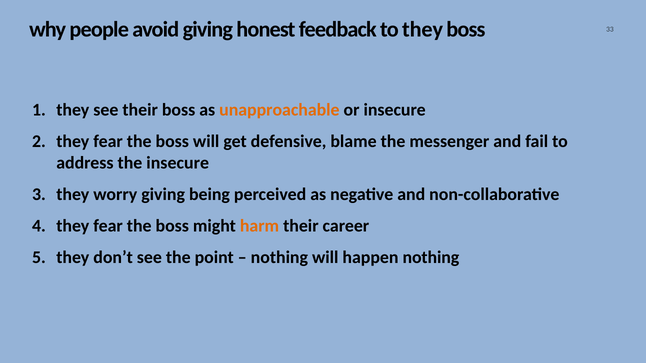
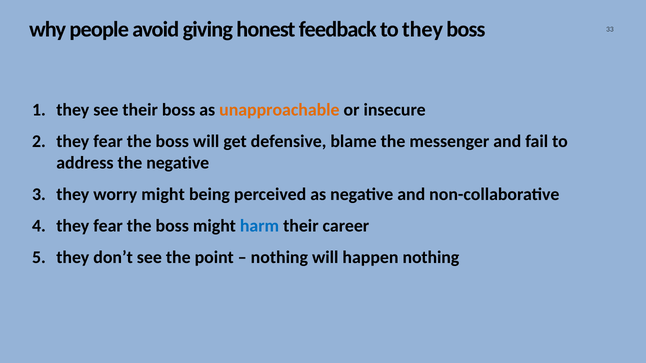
the insecure: insecure -> negative (178, 163)
worry giving: giving -> might (163, 195)
harm colour: orange -> blue (260, 226)
